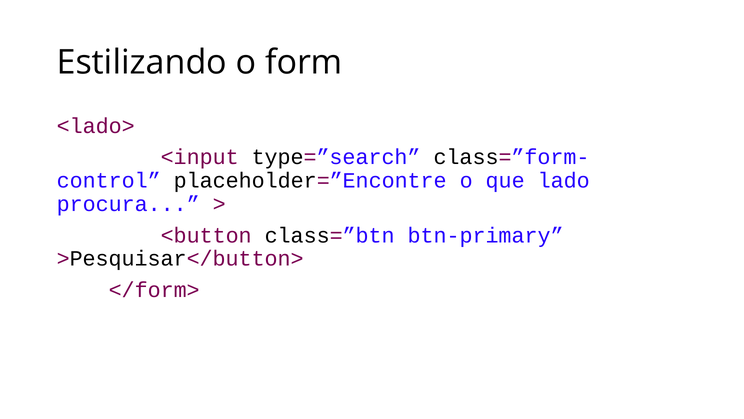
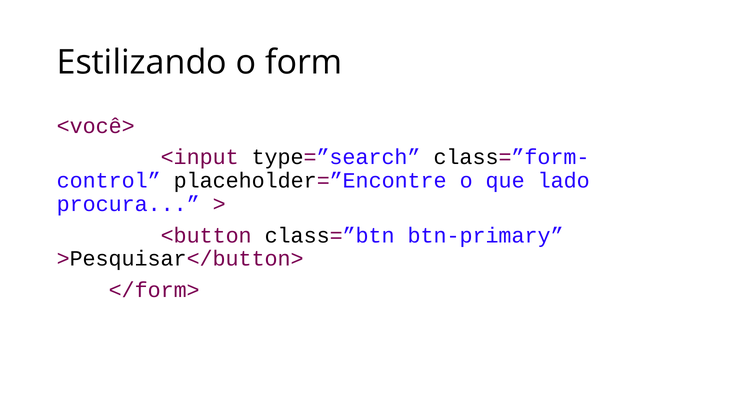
<lado>: <lado> -> <você> (96, 126)
